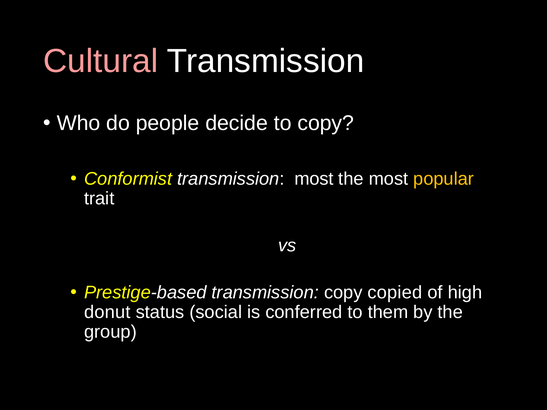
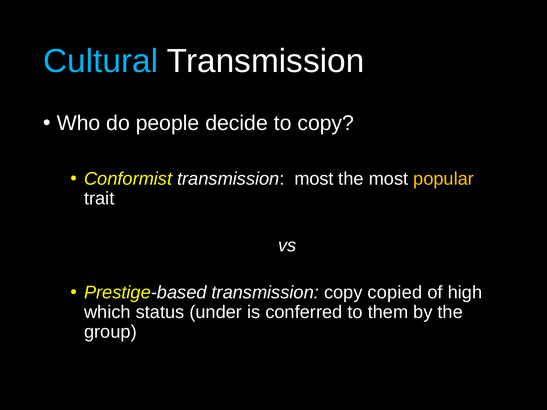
Cultural colour: pink -> light blue (101, 61)
donut: donut -> which (107, 312)
social: social -> under (216, 312)
